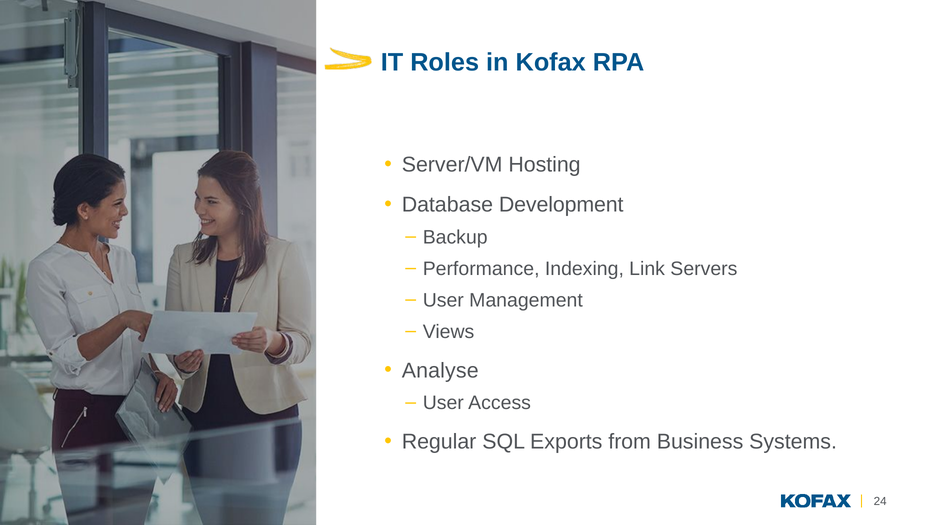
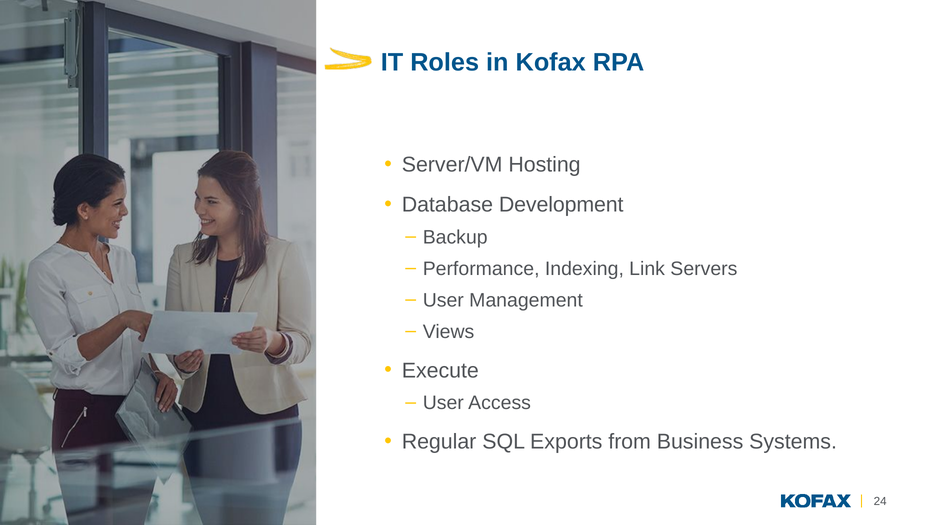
Analyse: Analyse -> Execute (440, 370)
